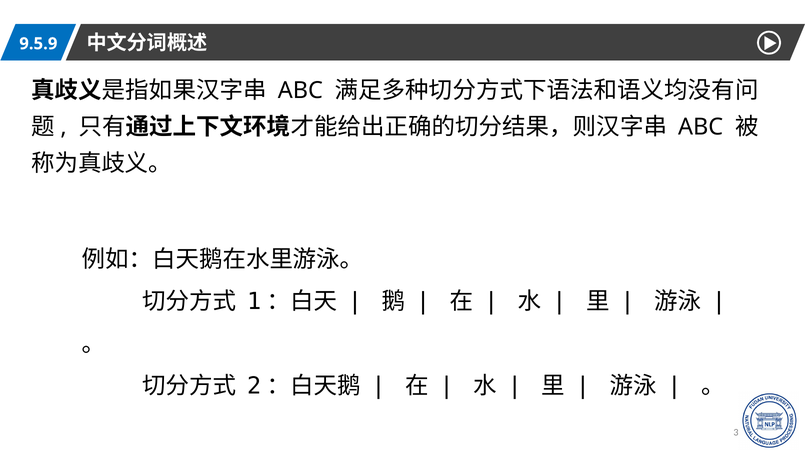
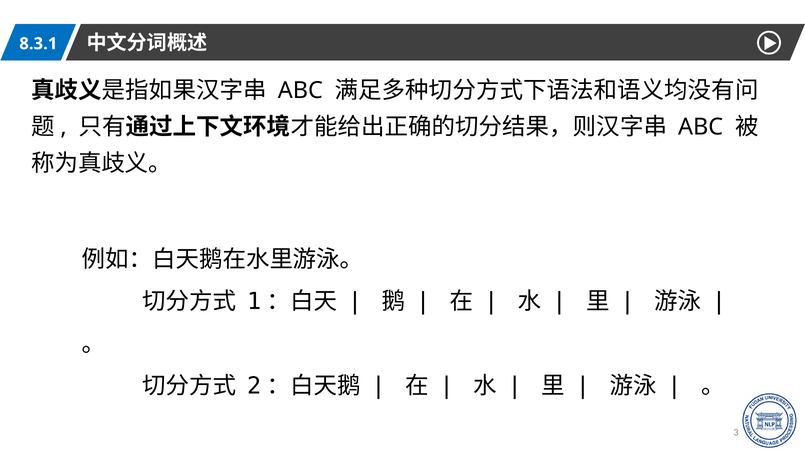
9.5.9: 9.5.9 -> 8.3.1 (38, 44)
